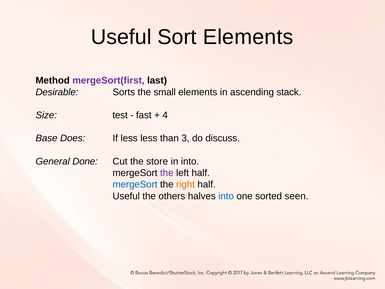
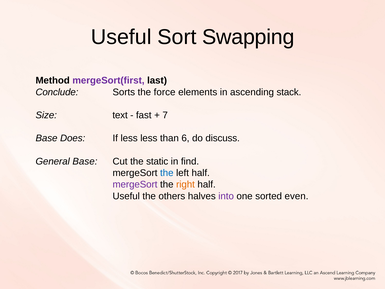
Sort Elements: Elements -> Swapping (248, 37)
Desirable: Desirable -> Conclude (57, 92)
small: small -> force (165, 92)
test: test -> text (120, 115)
4: 4 -> 7 (165, 115)
3: 3 -> 6 (185, 138)
General Done: Done -> Base (85, 161)
store: store -> static (157, 161)
in into: into -> find (190, 161)
the colour: purple -> blue (167, 173)
mergeSort colour: blue -> purple (135, 184)
into colour: blue -> purple (226, 196)
seen: seen -> even (297, 196)
